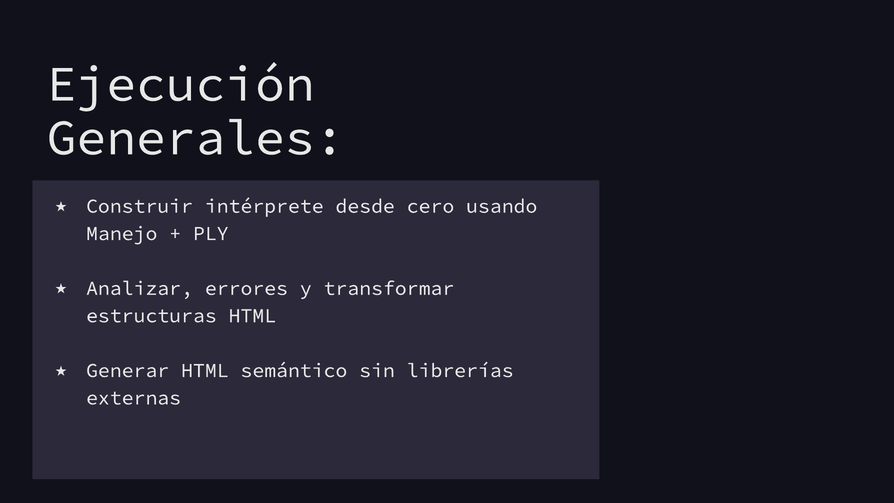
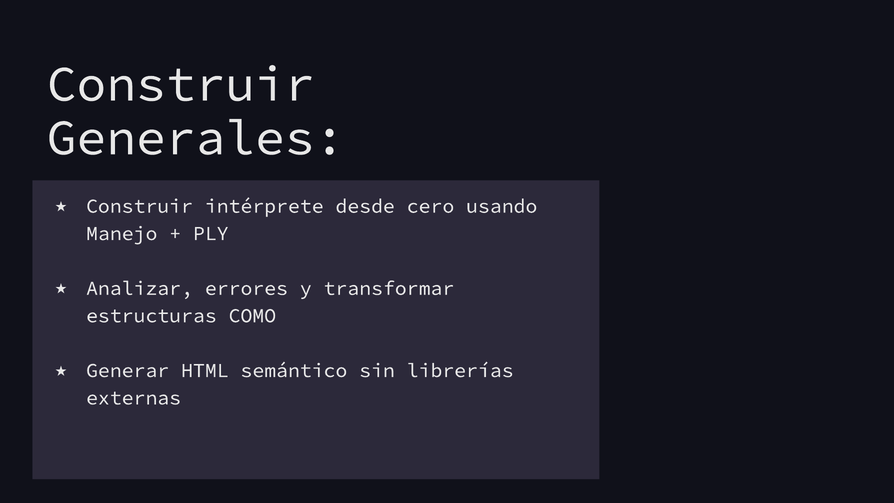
Ejecución: Ejecución -> Construir (181, 84)
estructuras HTML: HTML -> COMO (252, 316)
